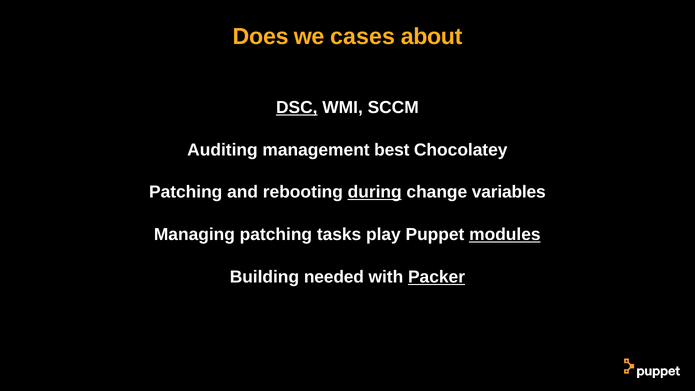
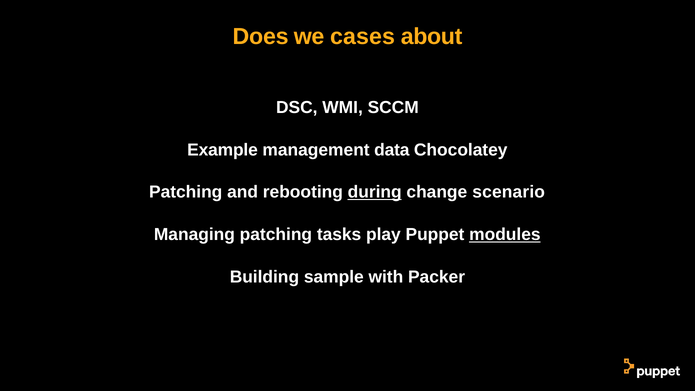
DSC underline: present -> none (297, 107)
Auditing: Auditing -> Example (223, 150)
best: best -> data (392, 150)
variables: variables -> scenario (509, 192)
needed: needed -> sample (334, 277)
Packer underline: present -> none (437, 277)
